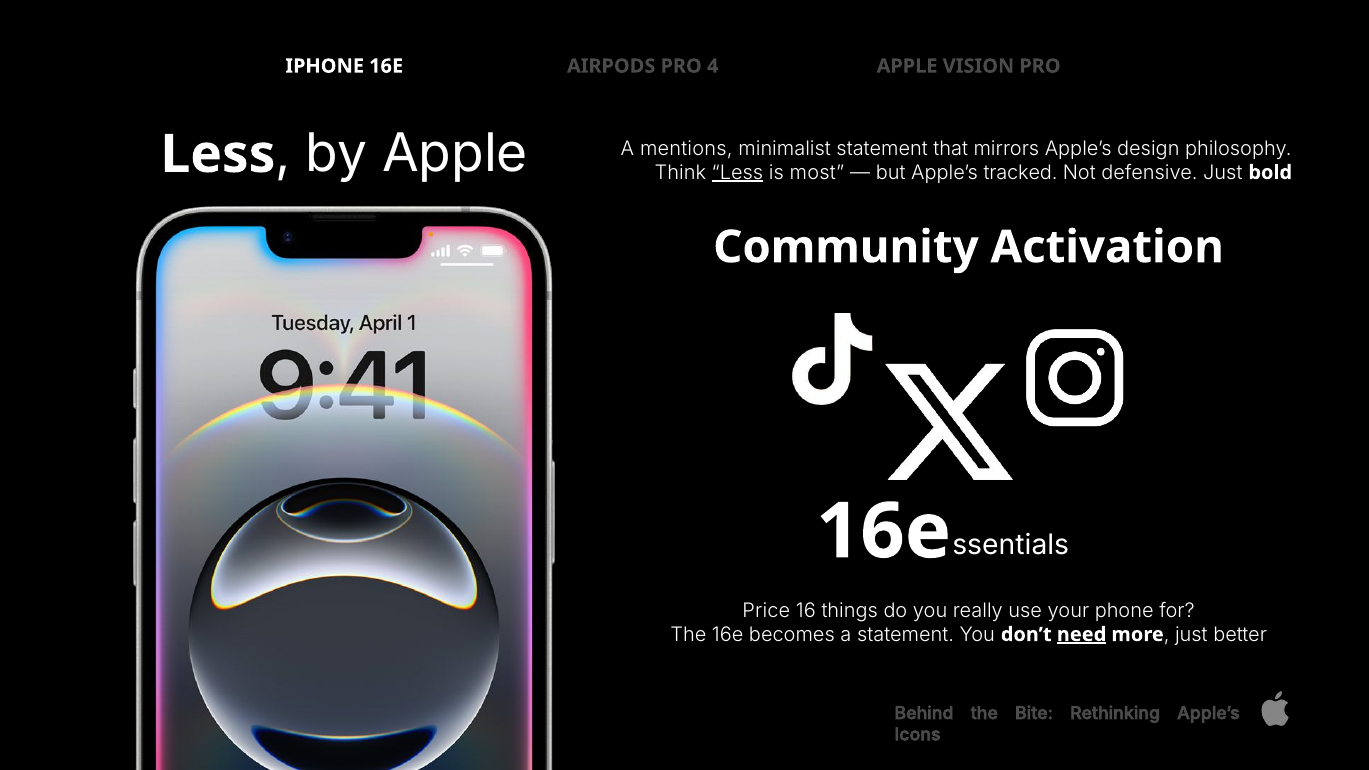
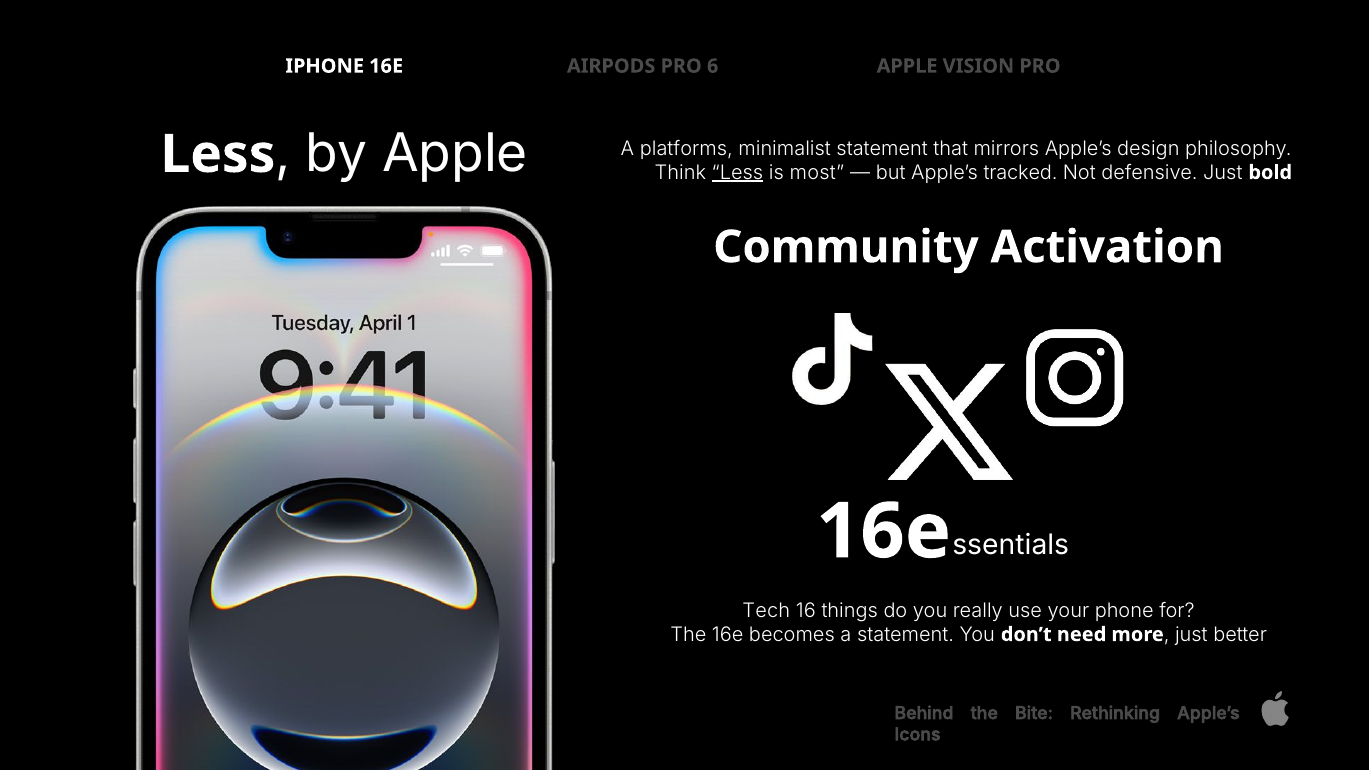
4: 4 -> 6 (713, 66)
mentions: mentions -> platforms (686, 149)
Price: Price -> Tech (766, 611)
need underline: present -> none (1082, 635)
